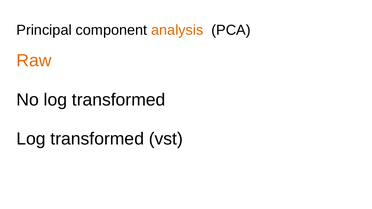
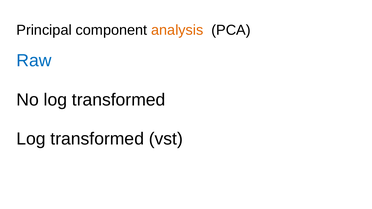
Raw colour: orange -> blue (34, 61)
